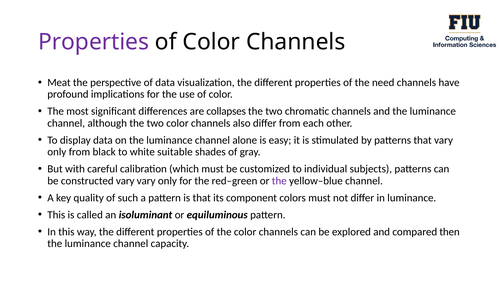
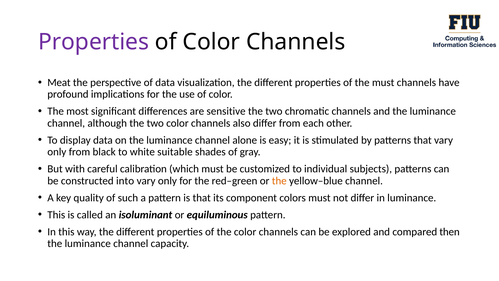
the need: need -> must (383, 82)
collapses: collapses -> sensitive (226, 111)
constructed vary: vary -> into (125, 181)
the colour: purple -> orange (279, 181)
